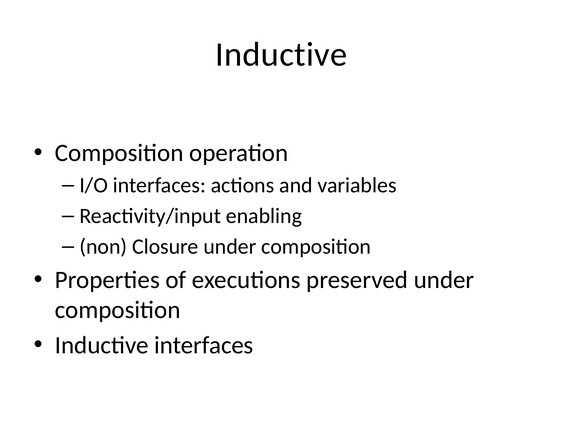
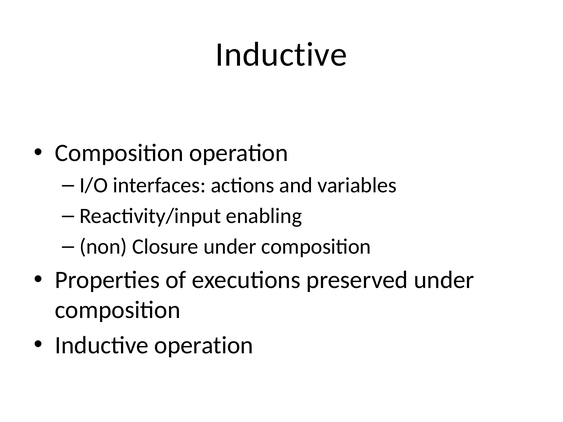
Inductive interfaces: interfaces -> operation (204, 345)
